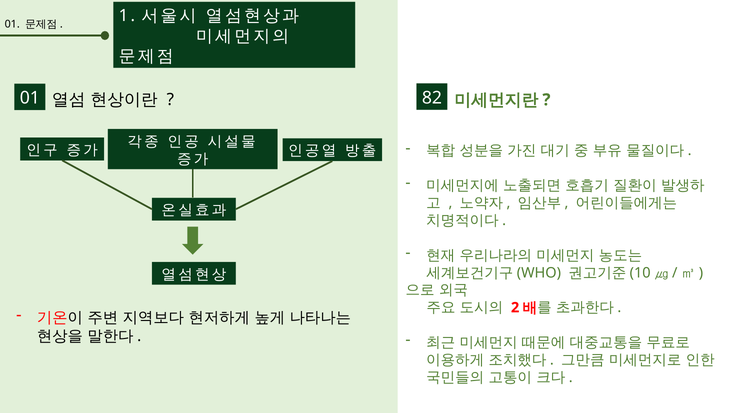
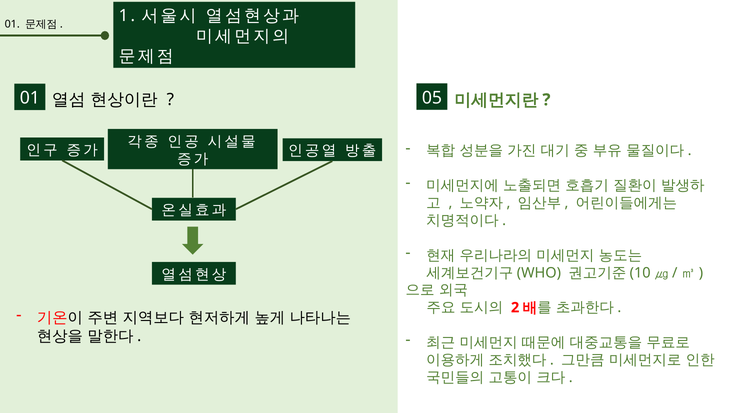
82: 82 -> 05 (432, 98)
